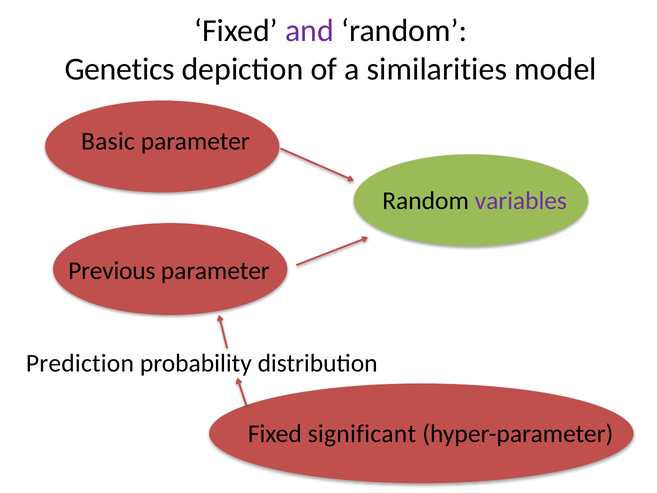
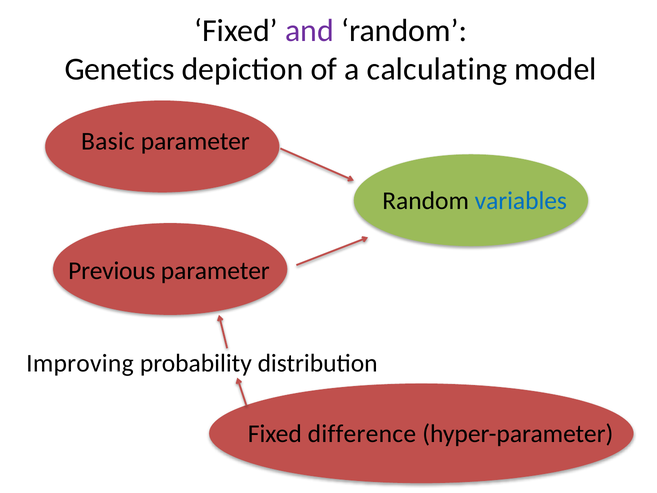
similarities: similarities -> calculating (437, 69)
variables colour: purple -> blue (521, 201)
Prediction: Prediction -> Improving (80, 363)
significant: significant -> difference (362, 433)
